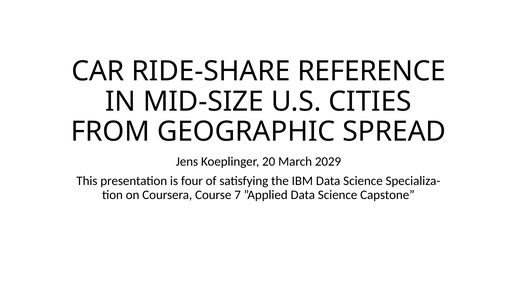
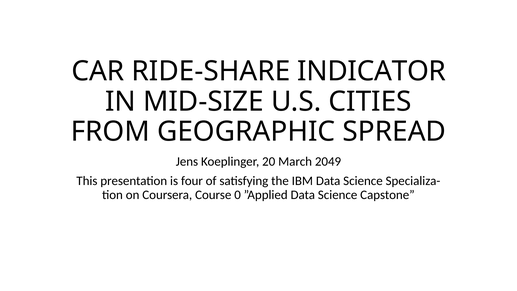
REFERENCE: REFERENCE -> INDICATOR (372, 71)
2029: 2029 -> 2049 (328, 162)
7: 7 -> 0 (238, 195)
